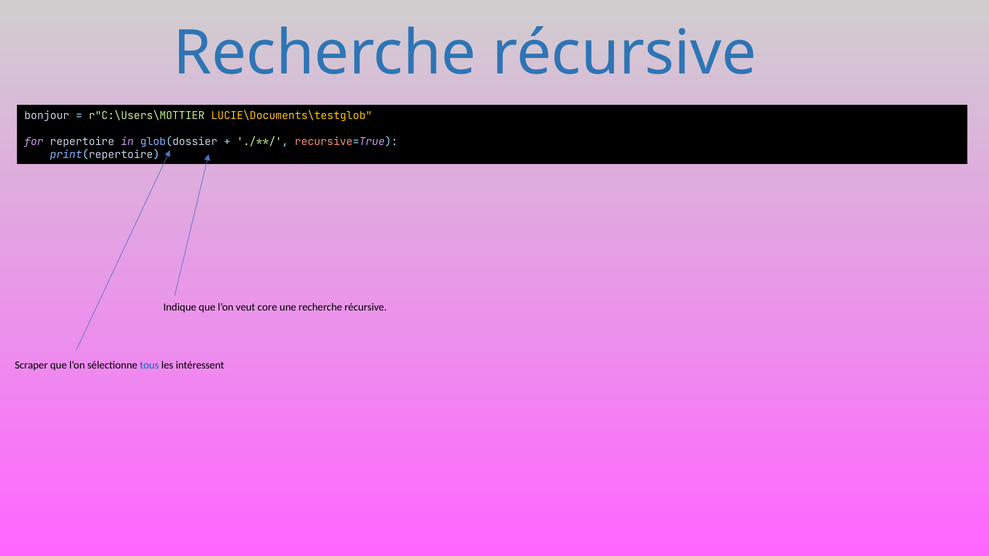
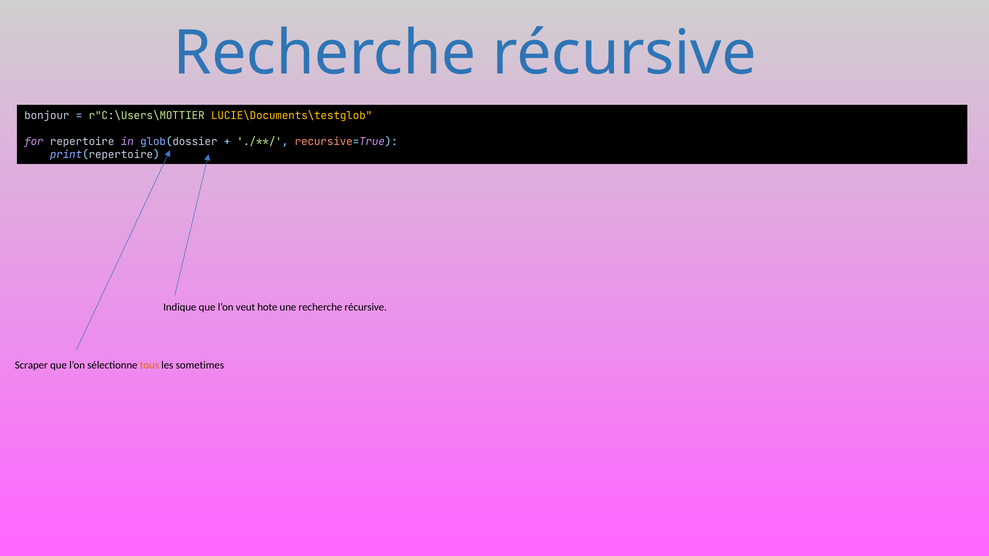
core: core -> hote (267, 307)
tous colour: blue -> orange (149, 365)
intéressent: intéressent -> sometimes (200, 365)
